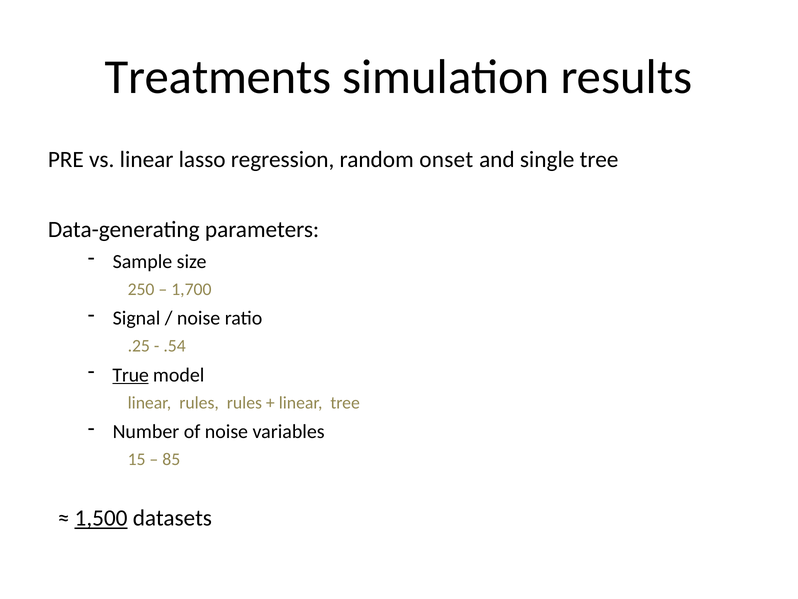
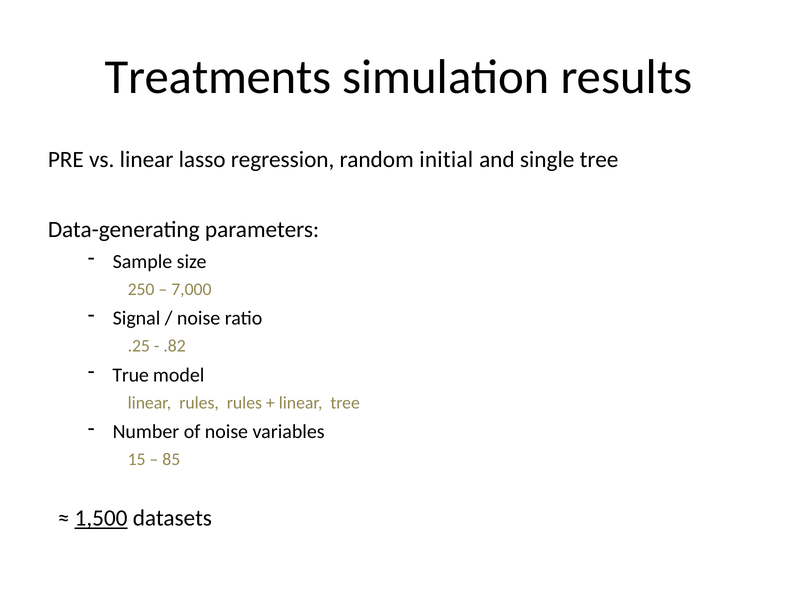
onset: onset -> initial (446, 159)
1,700: 1,700 -> 7,000 (191, 289)
.54: .54 -> .82 (175, 346)
True underline: present -> none (131, 375)
